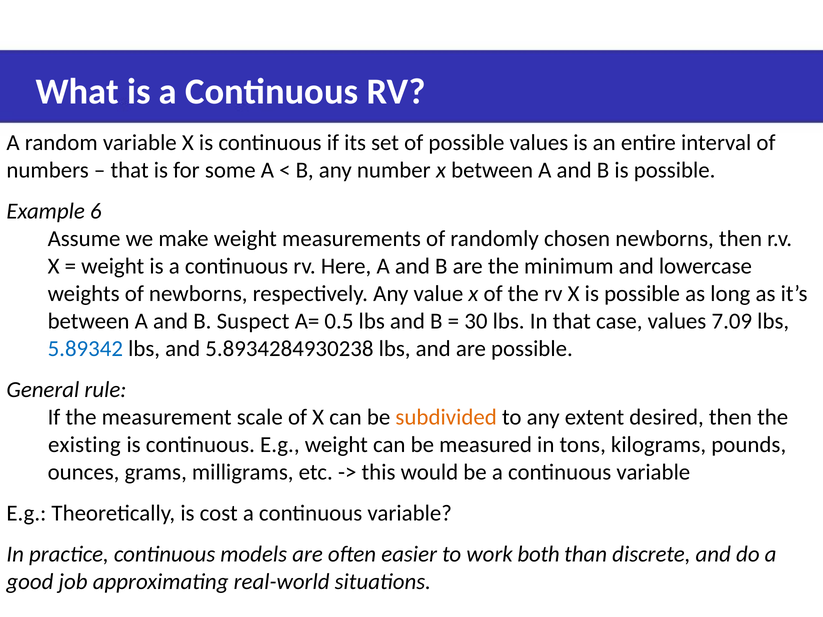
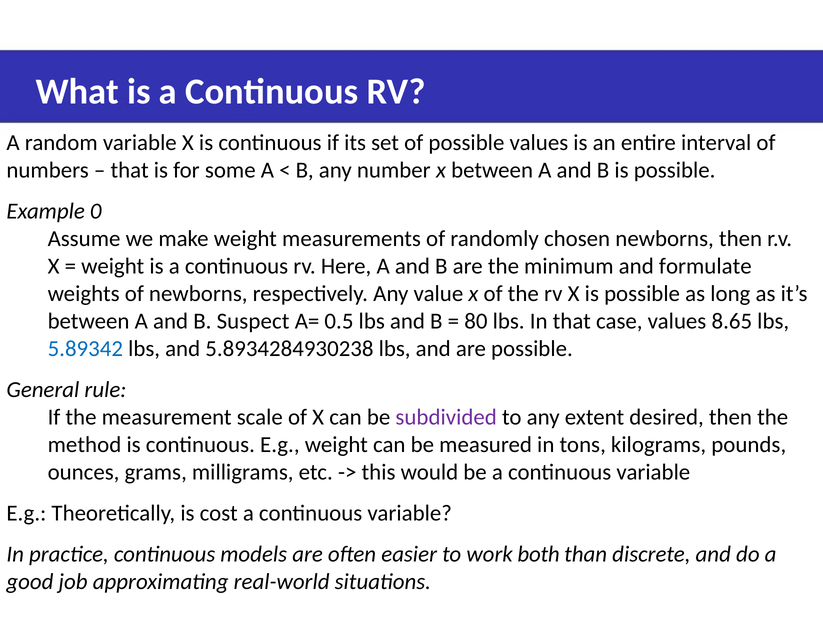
6: 6 -> 0 (96, 211)
lowercase: lowercase -> formulate (705, 266)
30: 30 -> 80 (476, 321)
7.09: 7.09 -> 8.65 (732, 321)
subdivided colour: orange -> purple (446, 417)
existing: existing -> method (84, 445)
